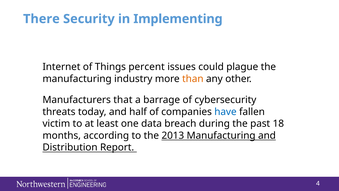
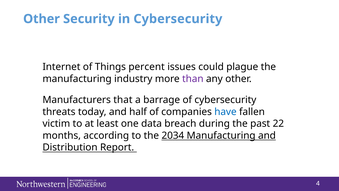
There: There -> Other (41, 19)
in Implementing: Implementing -> Cybersecurity (178, 19)
than colour: orange -> purple (193, 79)
18: 18 -> 22 (278, 123)
2013: 2013 -> 2034 (173, 135)
